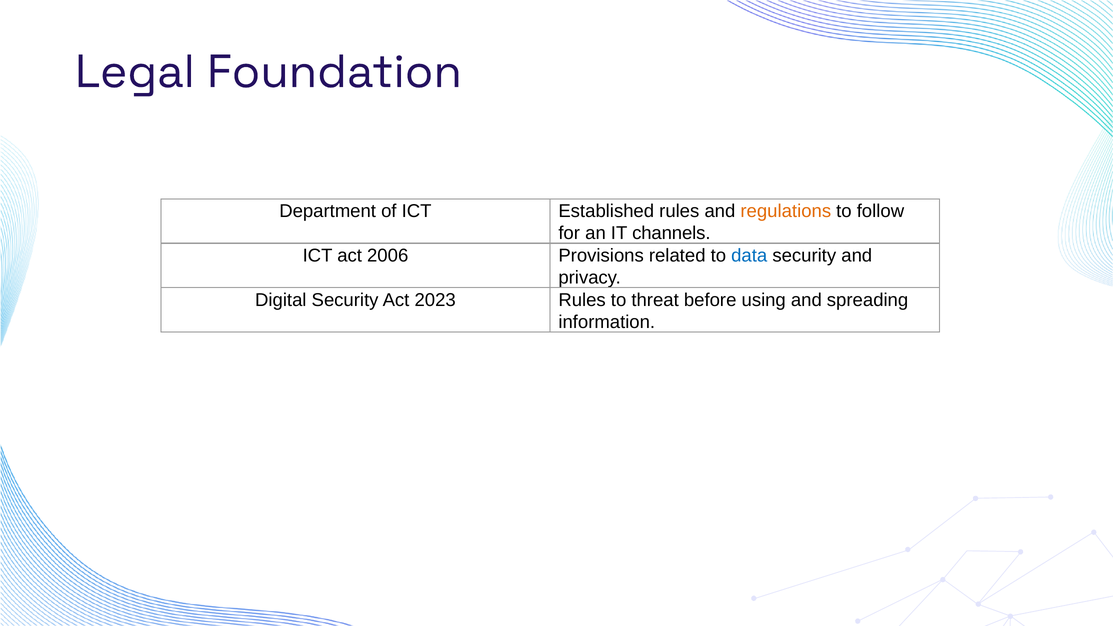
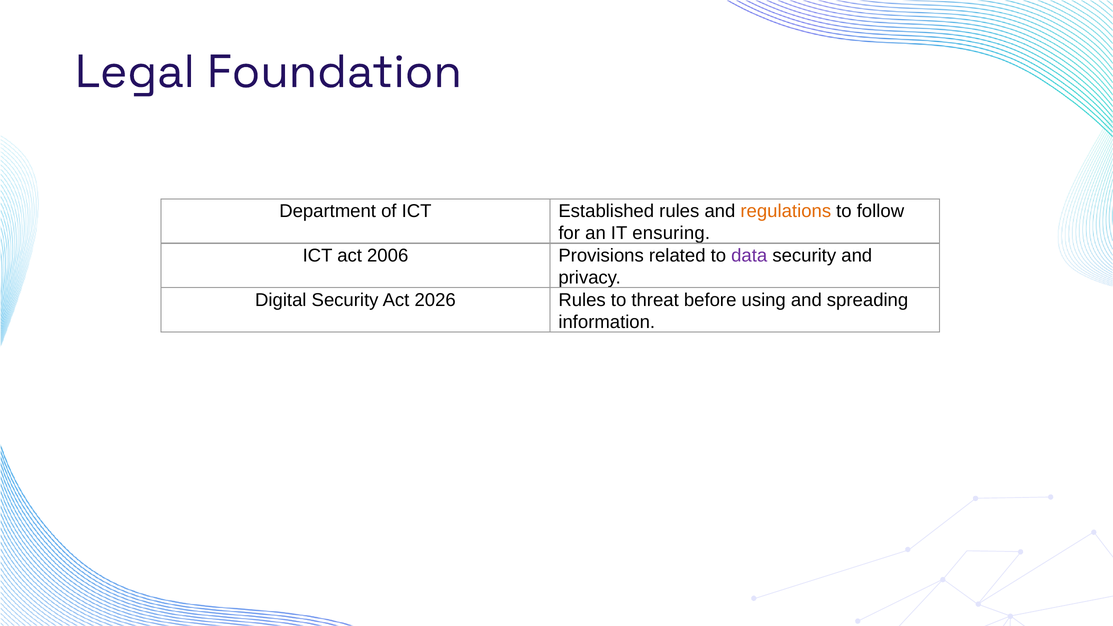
channels: channels -> ensuring (671, 233)
data colour: blue -> purple (749, 255)
2023: 2023 -> 2026 (435, 300)
